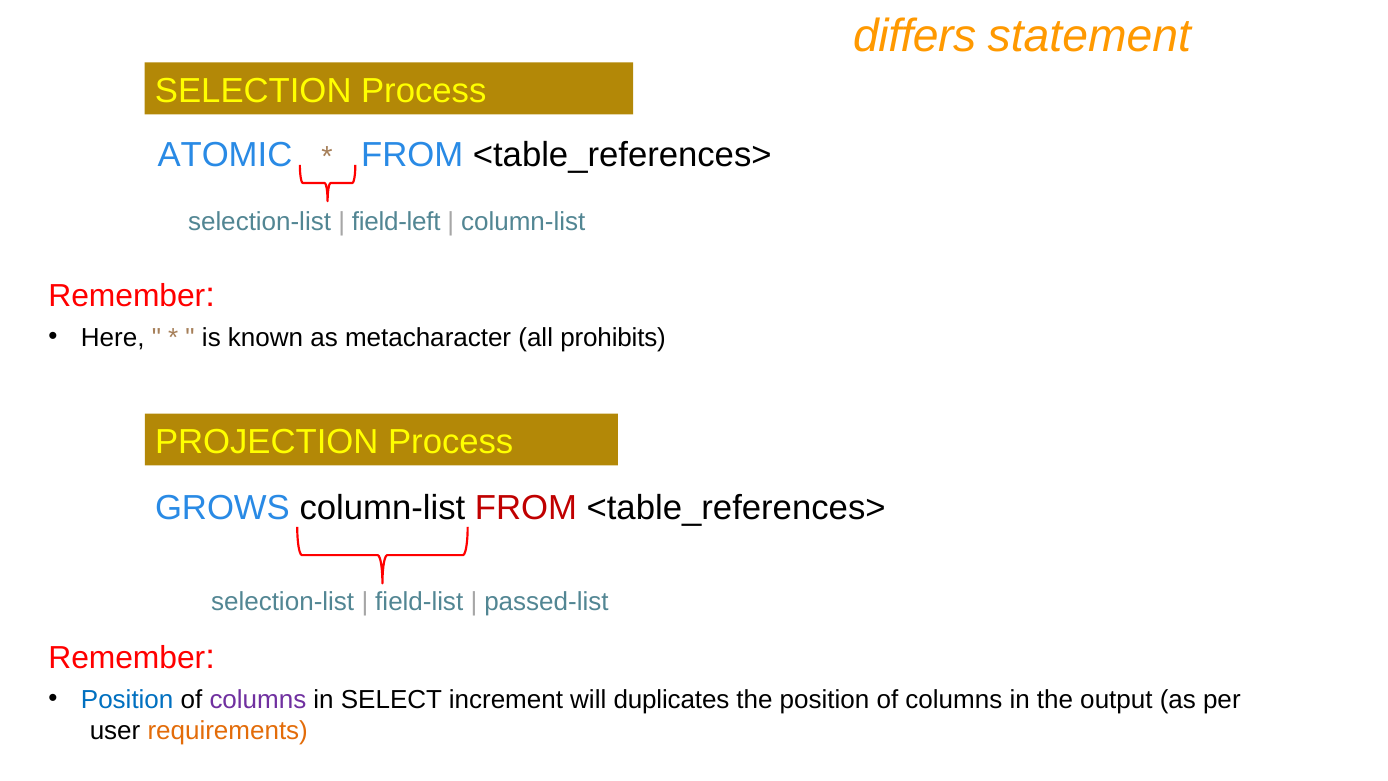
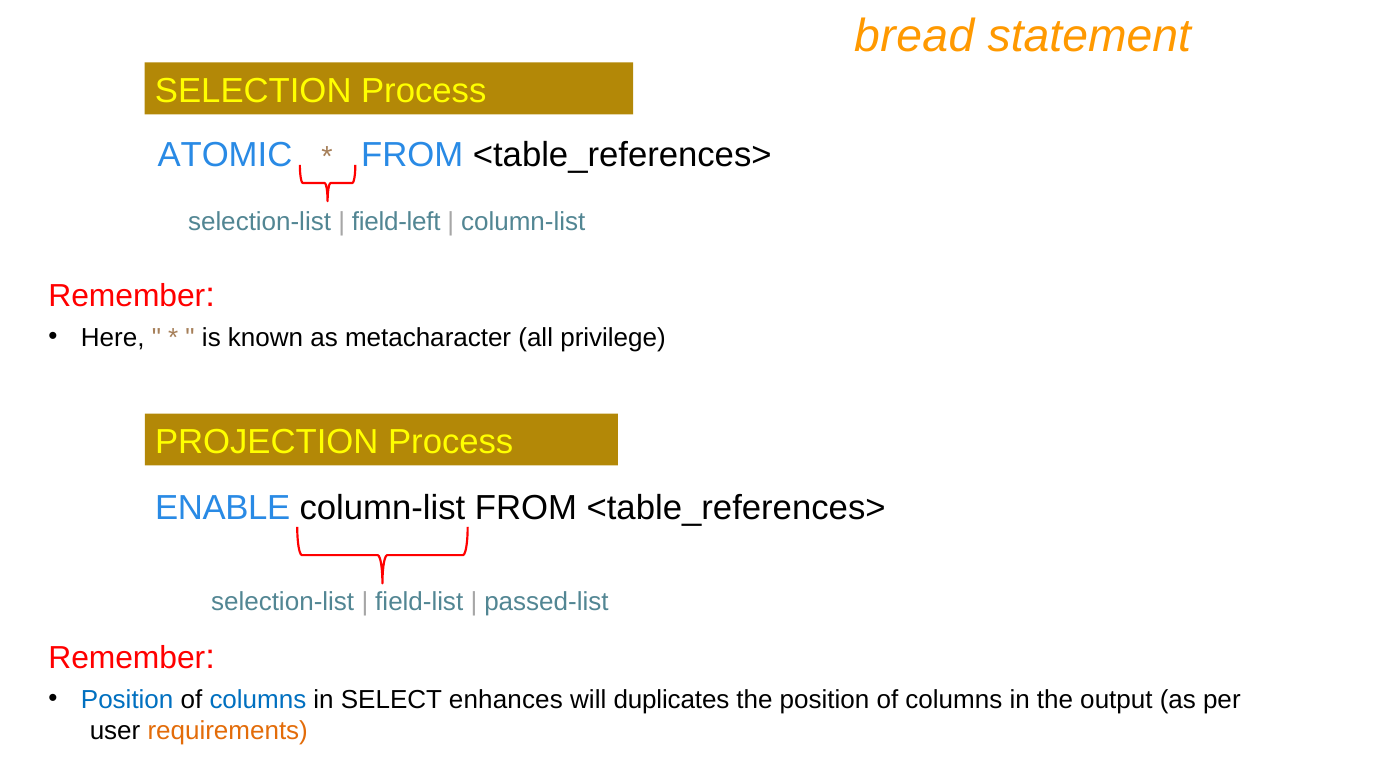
differs: differs -> bread (914, 36)
prohibits: prohibits -> privilege (613, 338)
GROWS: GROWS -> ENABLE (223, 507)
FROM colour: red -> black (526, 507)
columns colour: purple -> blue (258, 699)
increment: increment -> enhances (506, 699)
